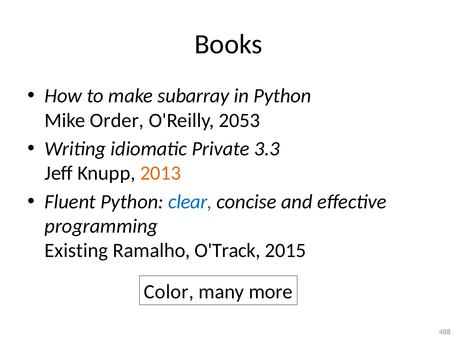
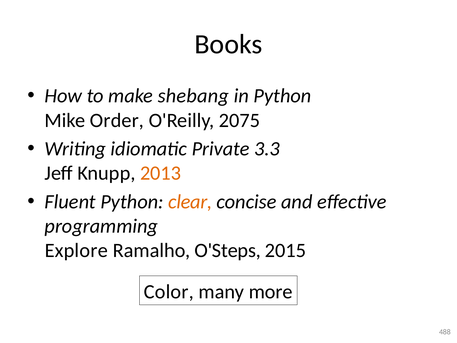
subarray: subarray -> shebang (193, 96)
2053: 2053 -> 2075 (239, 120)
clear colour: blue -> orange (190, 202)
Existing: Existing -> Explore (76, 250)
O'Track: O'Track -> O'Steps (228, 250)
